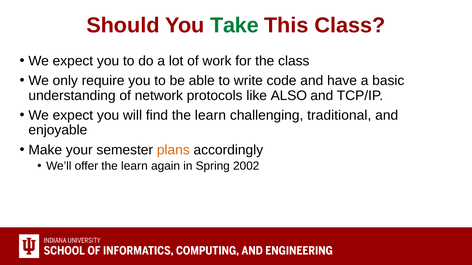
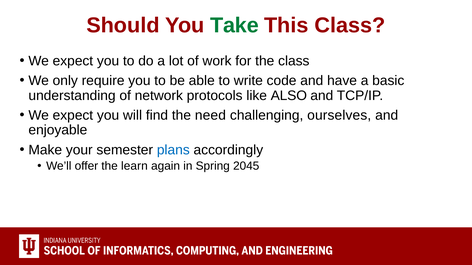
find the learn: learn -> need (210, 115)
traditional: traditional -> ourselves (339, 115)
plans colour: orange -> blue (173, 150)
2002: 2002 -> 2045 (246, 166)
